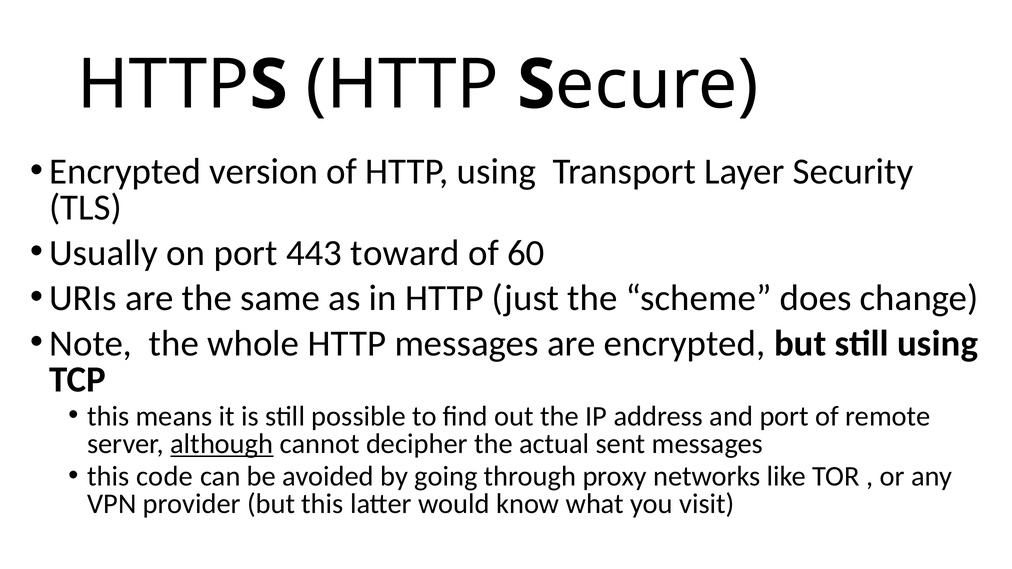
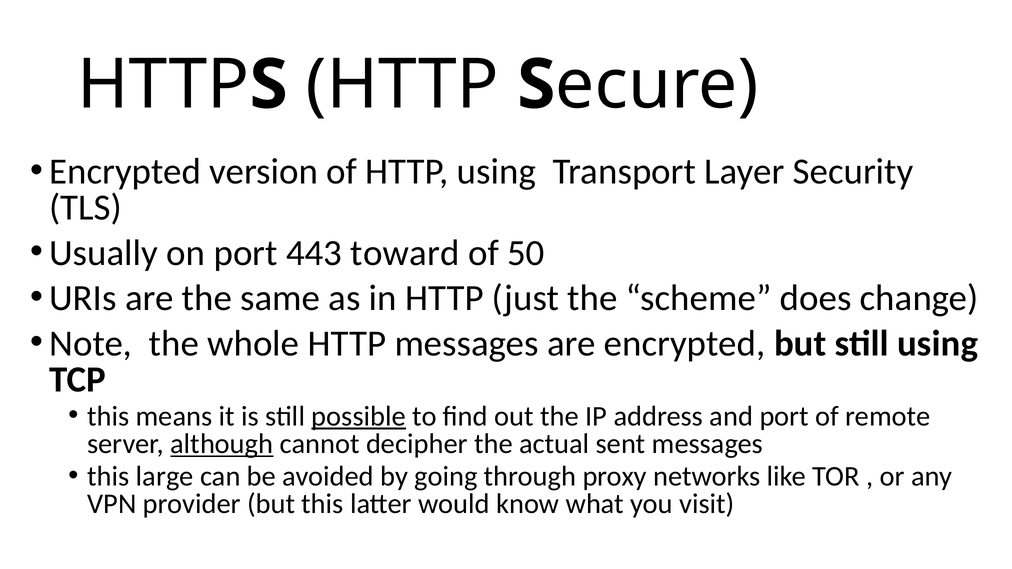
60: 60 -> 50 (526, 253)
possible underline: none -> present (359, 416)
code: code -> large (165, 476)
